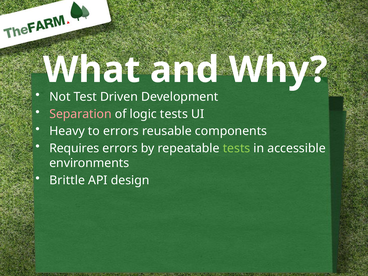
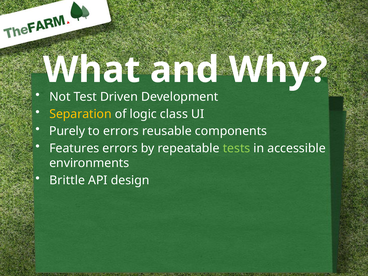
Separation colour: pink -> yellow (80, 114)
logic tests: tests -> class (174, 114)
Heavy: Heavy -> Purely (67, 131)
Requires: Requires -> Features (74, 148)
